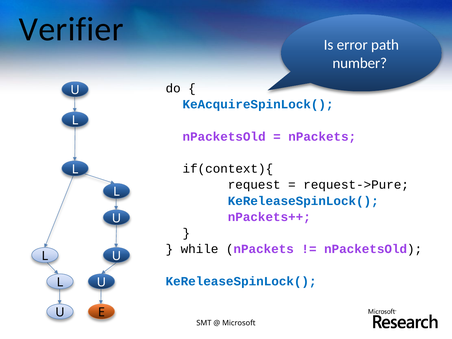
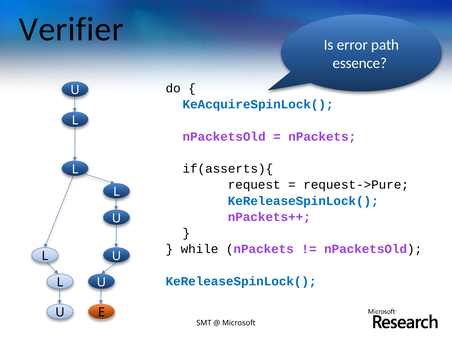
number: number -> essence (360, 63)
if(context){: if(context){ -> if(asserts){ (228, 169)
